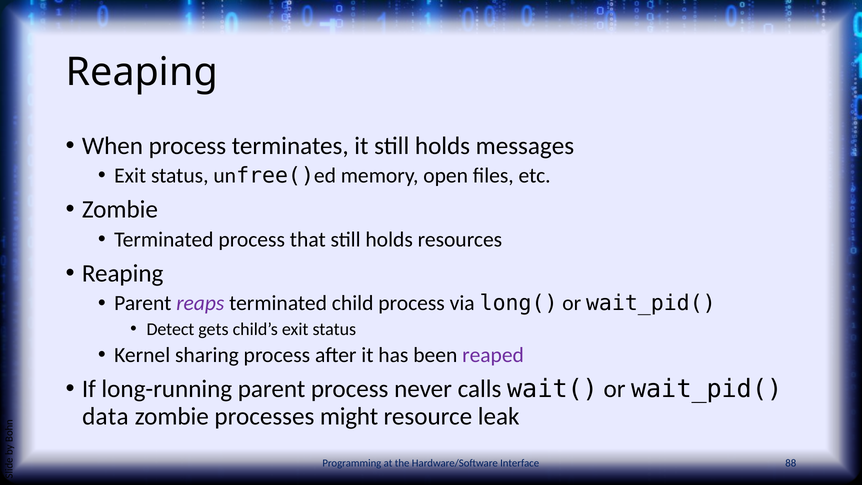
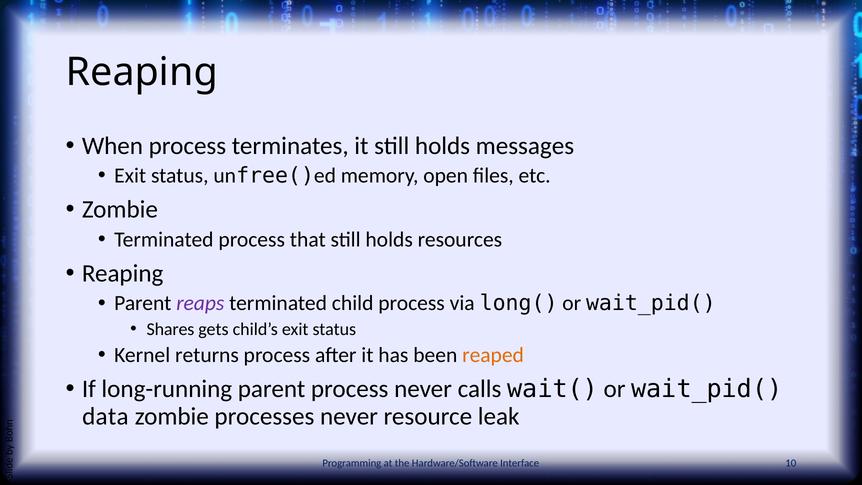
Detect: Detect -> Shares (170, 329)
sharing: sharing -> returns (207, 355)
reaped colour: purple -> orange (493, 355)
processes might: might -> never (349, 416)
88: 88 -> 10 (791, 463)
